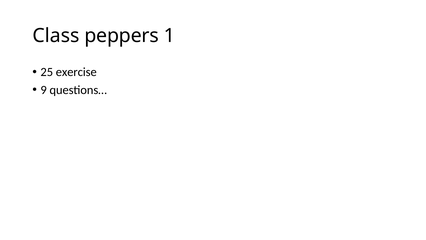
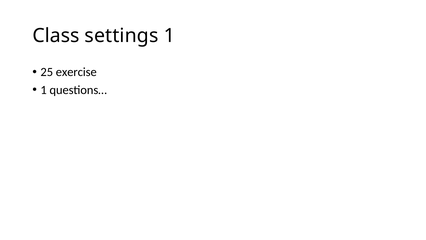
peppers: peppers -> settings (121, 36)
9: 9 -> 1 (44, 90)
